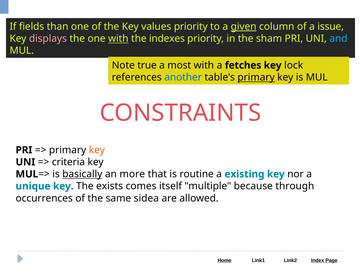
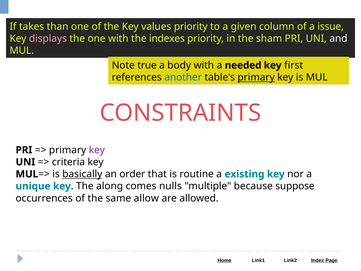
fields: fields -> takes (32, 27)
given underline: present -> none (244, 27)
with underline: present -> none (118, 39)
and colour: light blue -> white (338, 39)
most: most -> body (179, 65)
fetches: fetches -> needed (243, 65)
lock: lock -> first (294, 65)
key colour: orange -> purple (97, 150)
more: more -> order (132, 174)
exists: exists -> along (110, 186)
itself: itself -> nulls (170, 186)
through: through -> suppose (295, 186)
sidea: sidea -> allow (146, 198)
